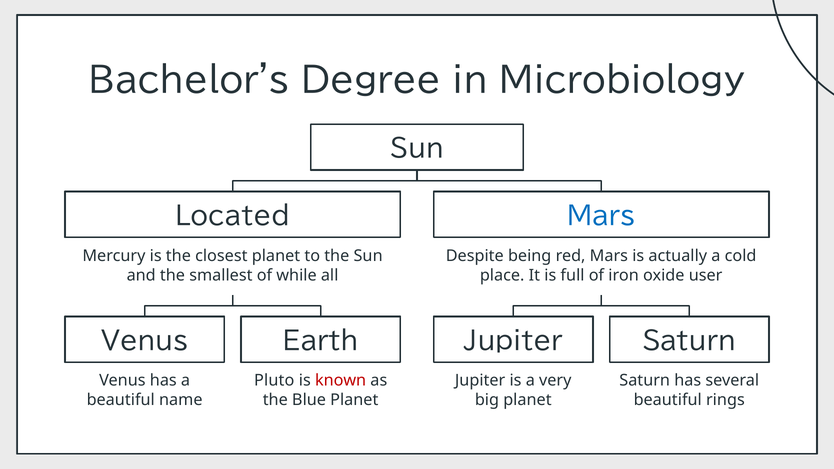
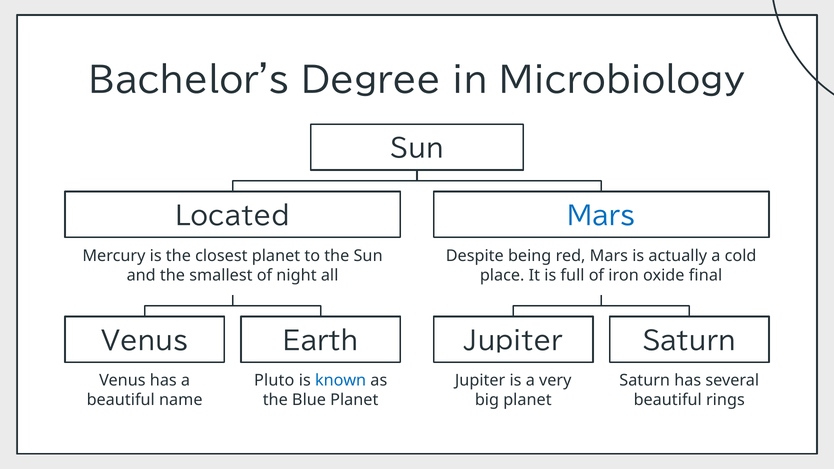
while: while -> night (296, 275)
user: user -> final (706, 275)
known colour: red -> blue (341, 381)
